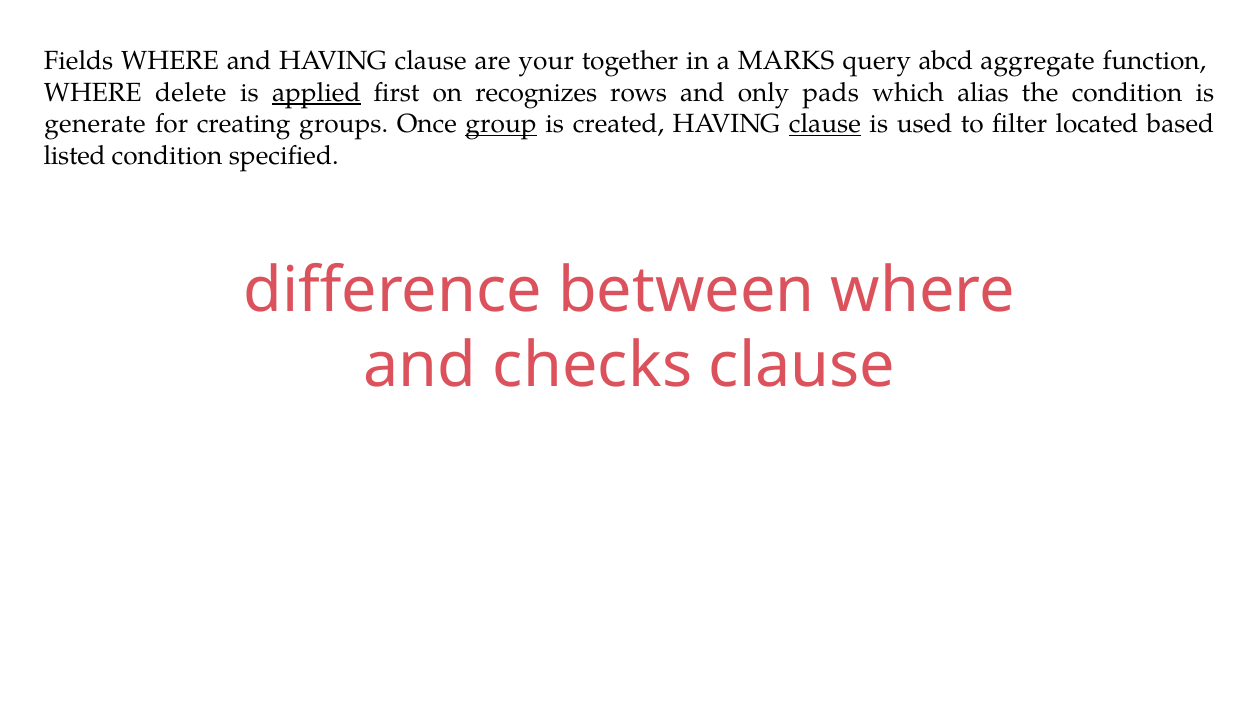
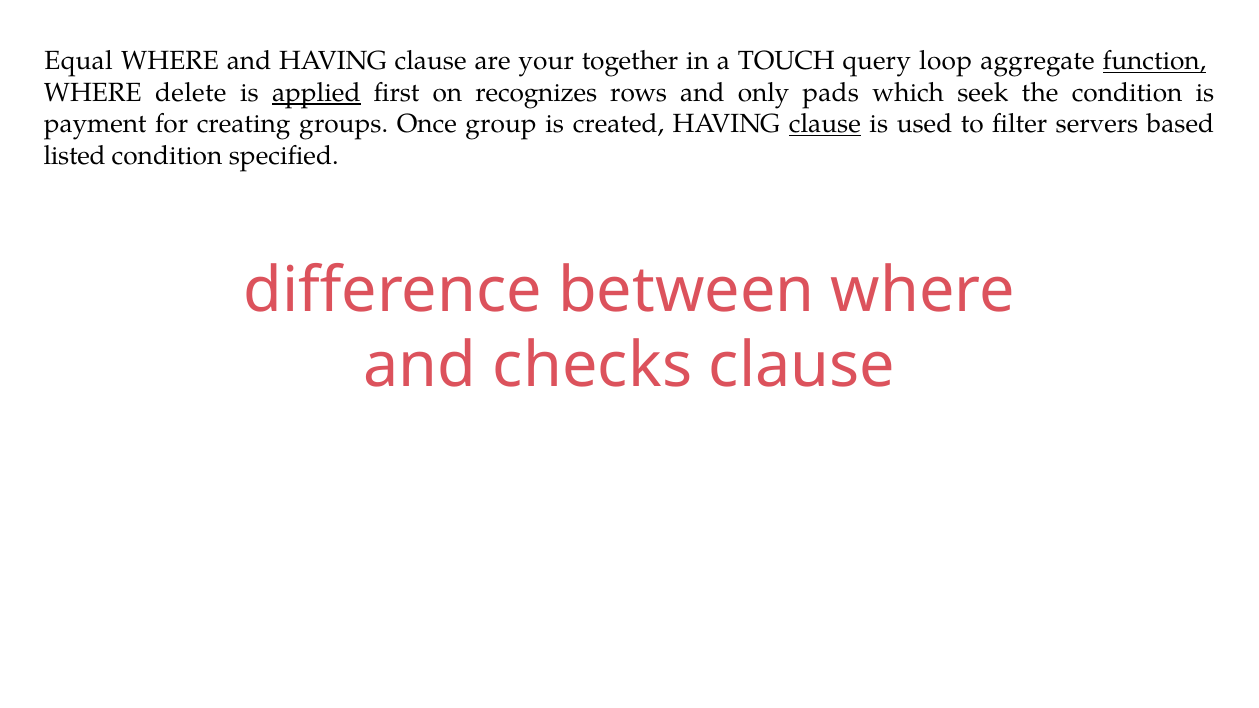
Fields: Fields -> Equal (78, 61)
MARKS: MARKS -> TOUCH (786, 61)
abcd: abcd -> loop (946, 61)
function underline: none -> present (1154, 61)
alias: alias -> seek (983, 93)
generate: generate -> payment (95, 124)
group underline: present -> none (501, 124)
located: located -> servers (1097, 124)
